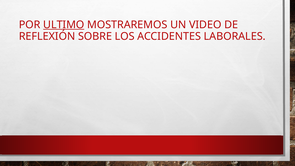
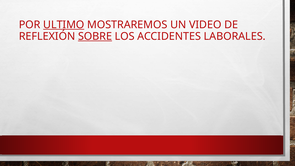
SOBRE underline: none -> present (95, 36)
